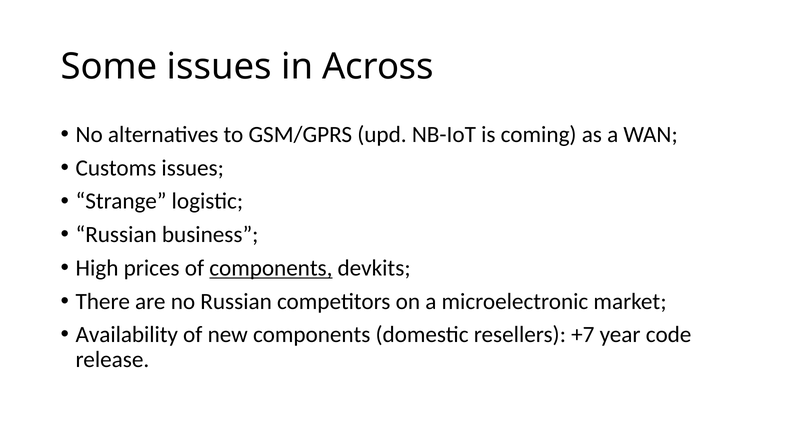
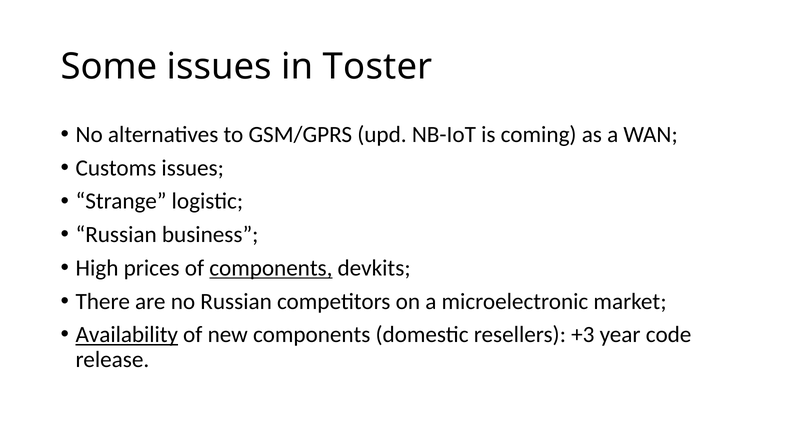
Across: Across -> Toster (378, 67)
Availability underline: none -> present (127, 335)
+7: +7 -> +3 (583, 335)
